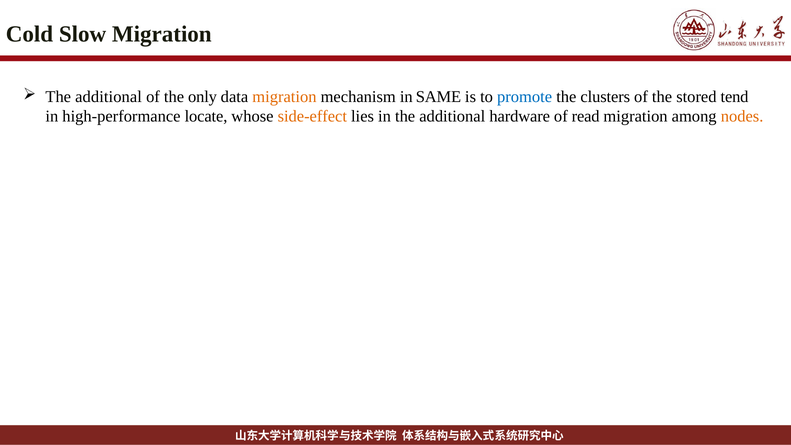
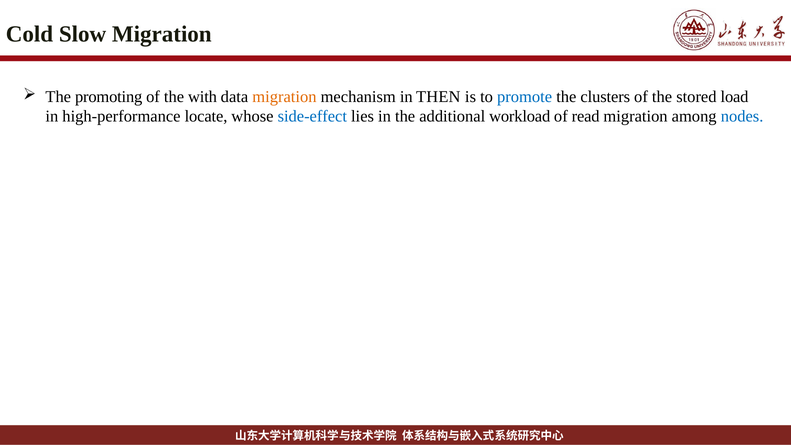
additional: additional -> promoting (109, 97)
only: only -> with (203, 97)
SAME: SAME -> THEN (438, 97)
tend: tend -> load (735, 97)
side-effect colour: orange -> blue (312, 117)
hardware: hardware -> workload (520, 117)
nodes colour: orange -> blue (742, 117)
